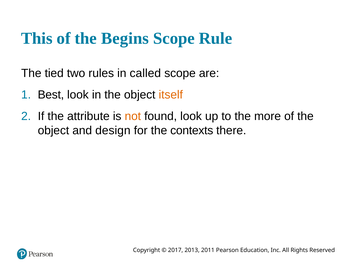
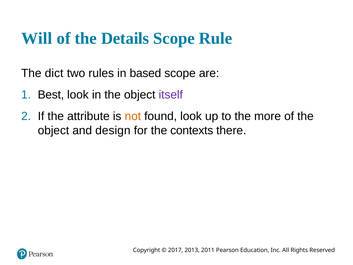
This: This -> Will (37, 38)
Begins: Begins -> Details (125, 38)
tied: tied -> dict (54, 73)
called: called -> based (145, 73)
itself colour: orange -> purple (171, 95)
